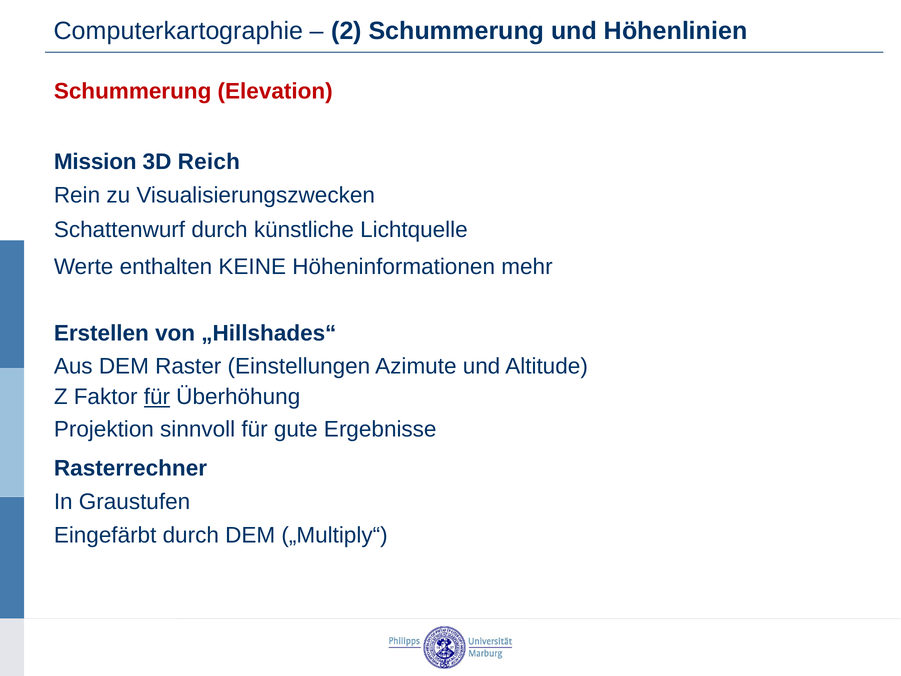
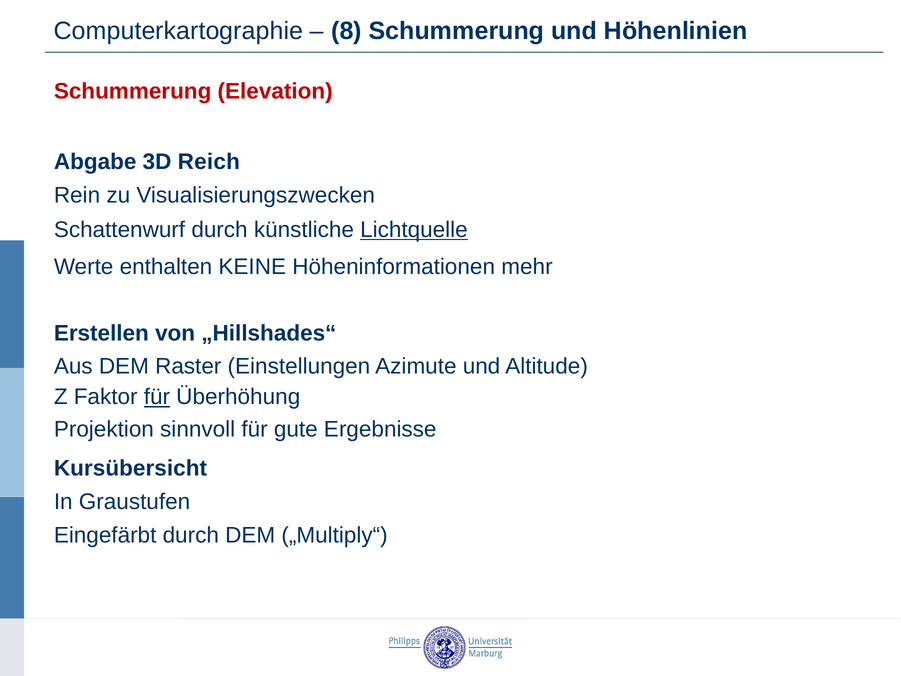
2: 2 -> 8 (347, 31)
Mission: Mission -> Abgabe (95, 162)
Lichtquelle underline: none -> present (414, 230)
Rasterrechner: Rasterrechner -> Kursübersicht (130, 468)
